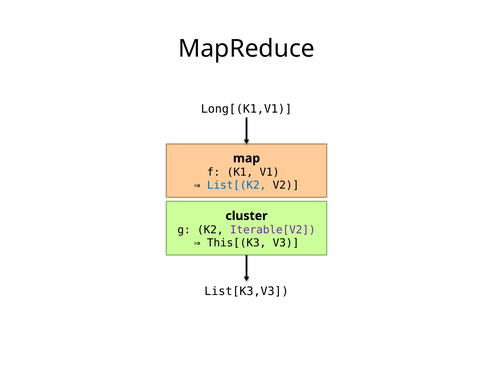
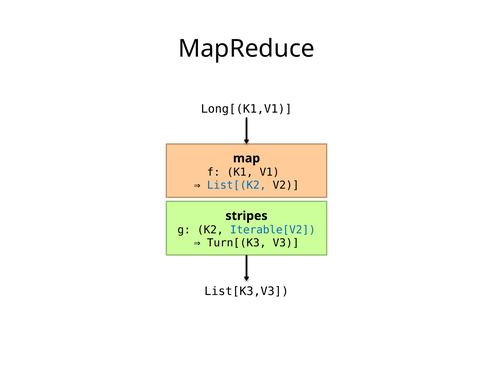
cluster: cluster -> stripes (247, 216)
Iterable[V2 colour: purple -> blue (273, 230)
This[(K3: This[(K3 -> Turn[(K3 (237, 243)
